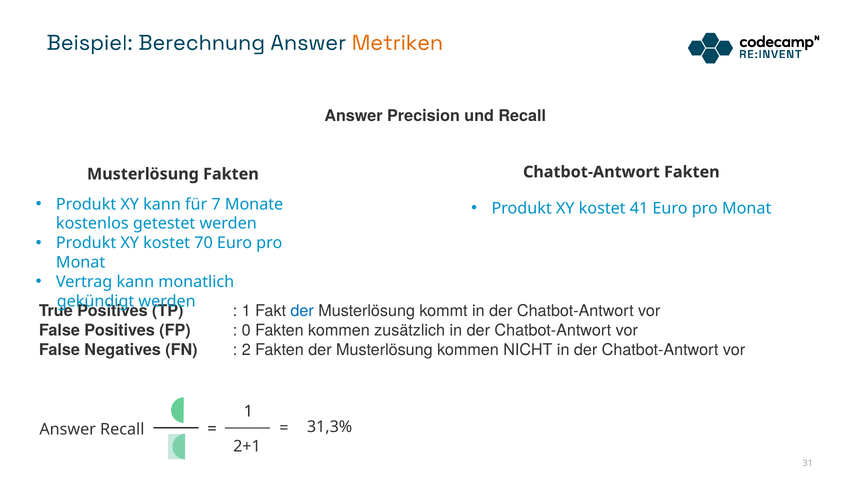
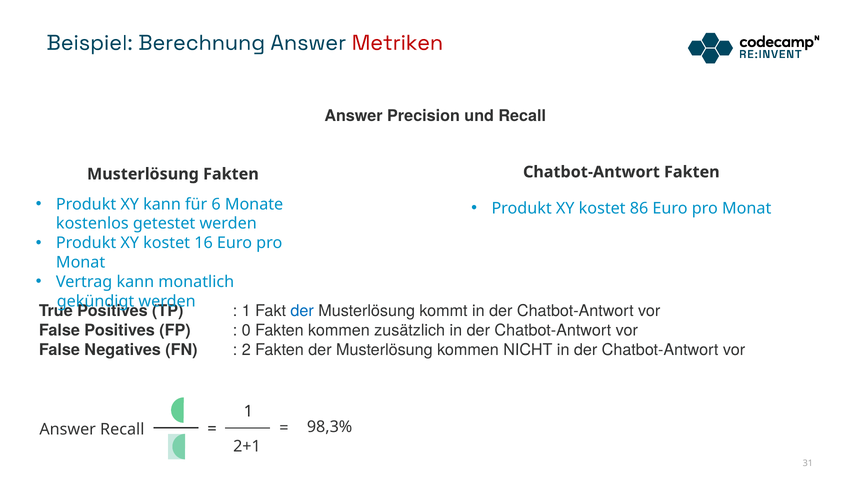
Metriken colour: orange -> red (397, 43)
7: 7 -> 6 (216, 204)
41: 41 -> 86 (639, 208)
70: 70 -> 16 (204, 243)
31,3%: 31,3% -> 98,3% (330, 427)
